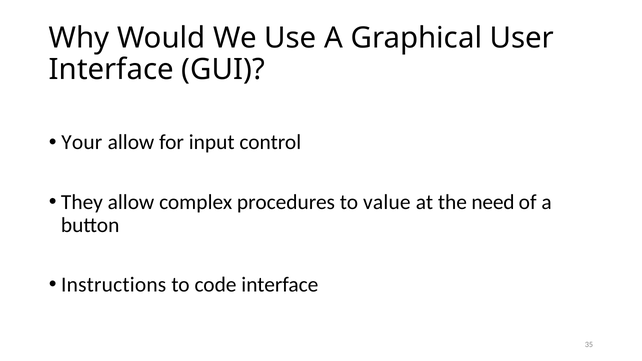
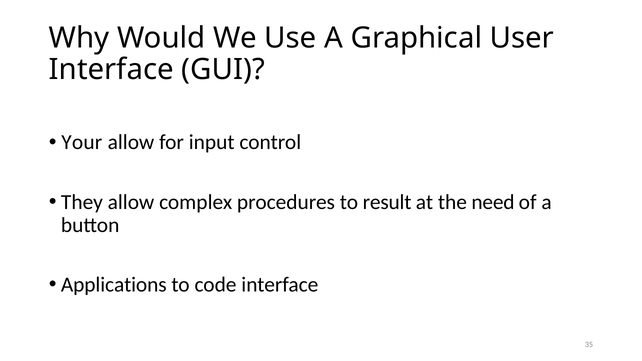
value: value -> result (387, 202)
Instructions: Instructions -> Applications (114, 285)
